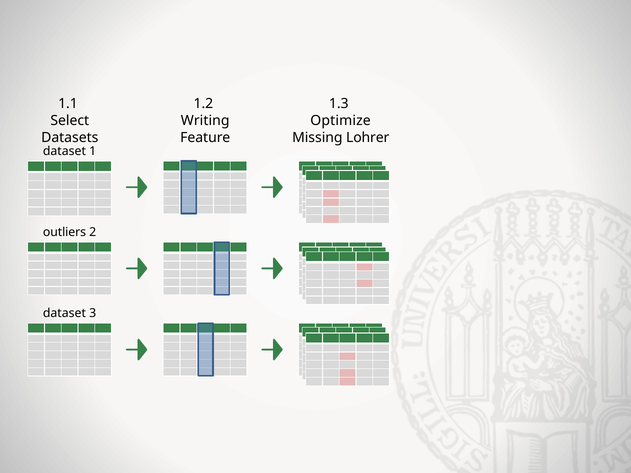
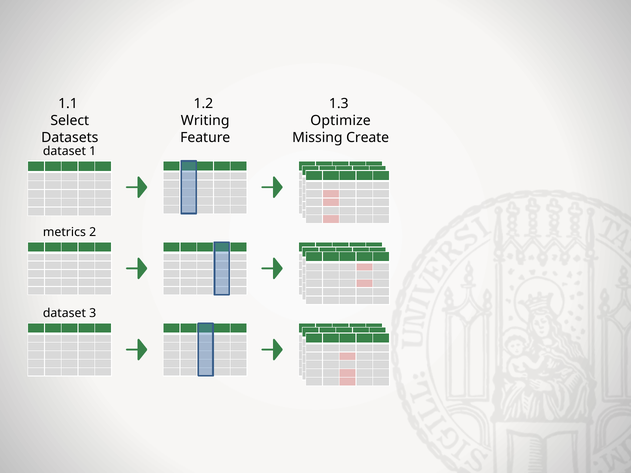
Lohrer: Lohrer -> Create (368, 138)
outliers: outliers -> metrics (64, 232)
